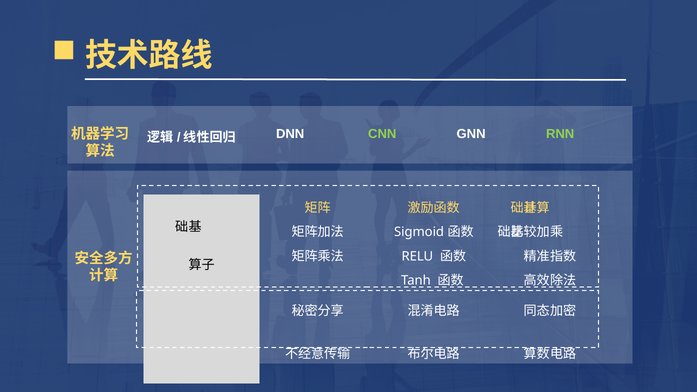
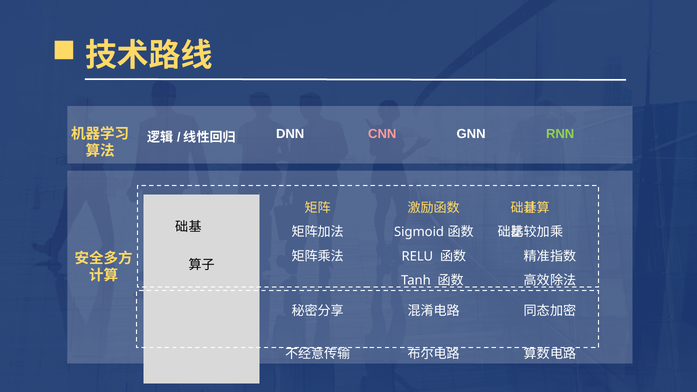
CNN colour: light green -> pink (382, 134)
